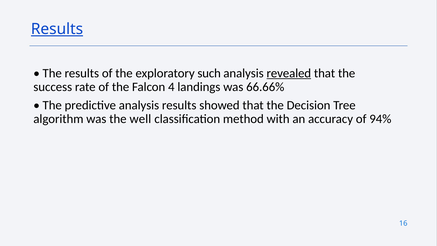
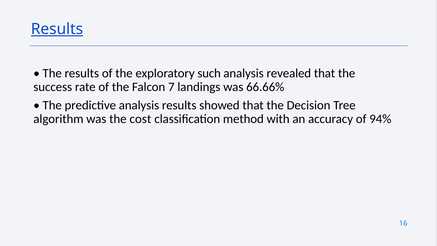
revealed underline: present -> none (289, 73)
4: 4 -> 7 (171, 87)
well: well -> cost (140, 119)
